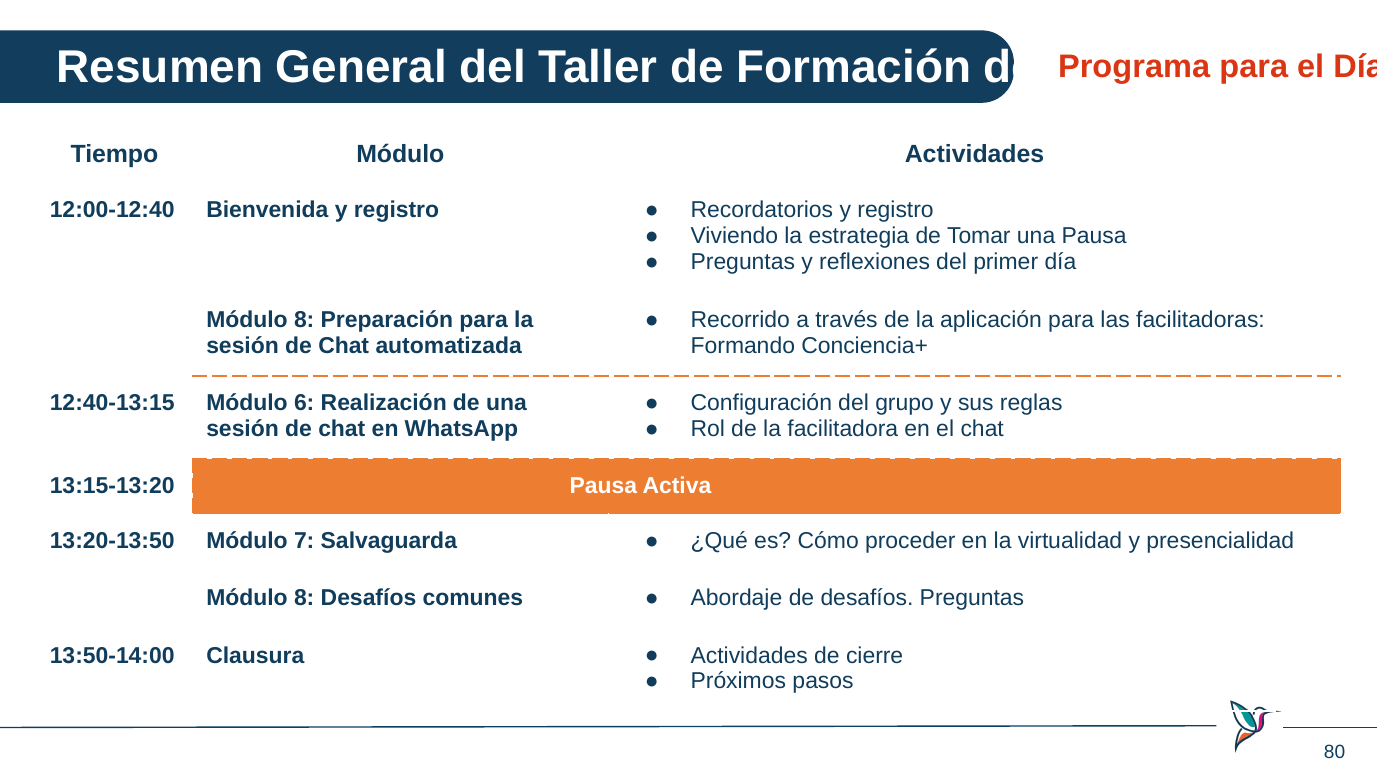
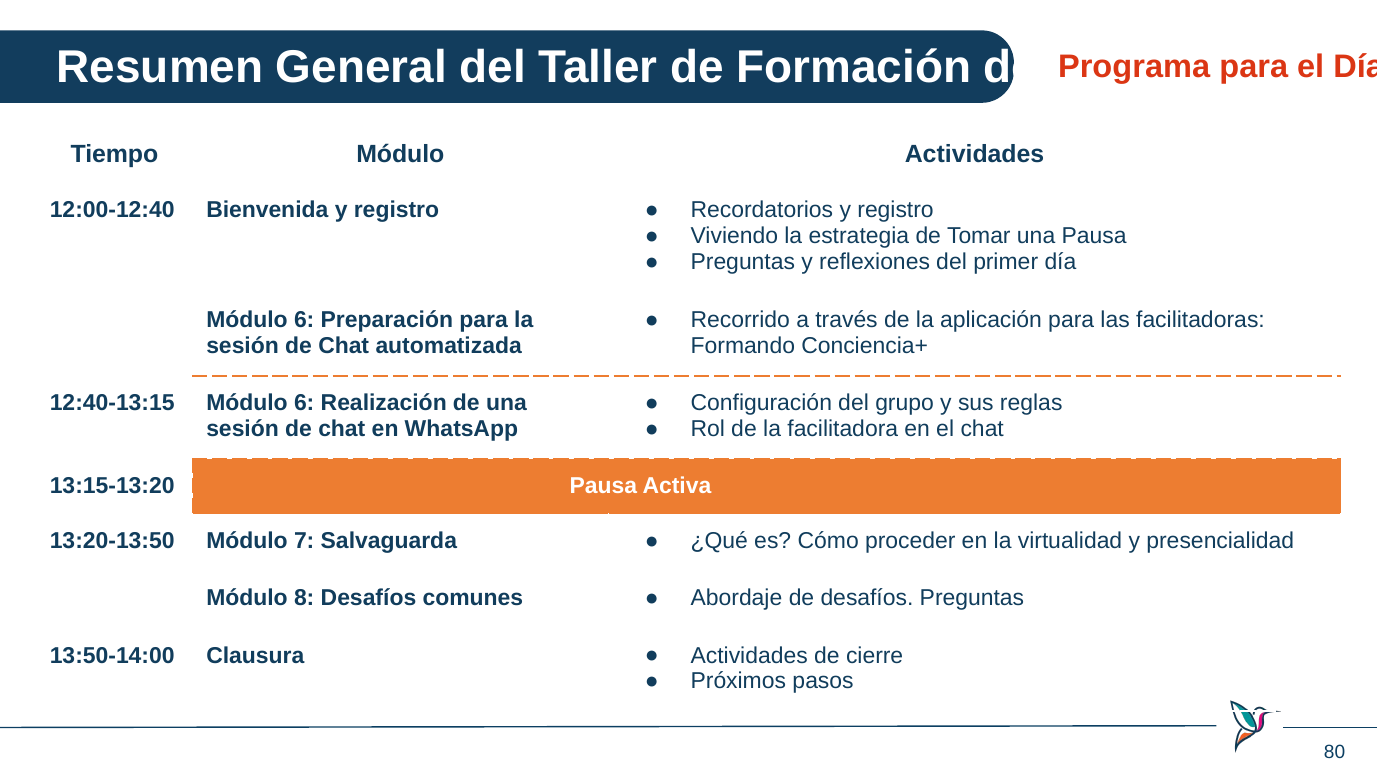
8: 8 -> 6 (304, 320)
